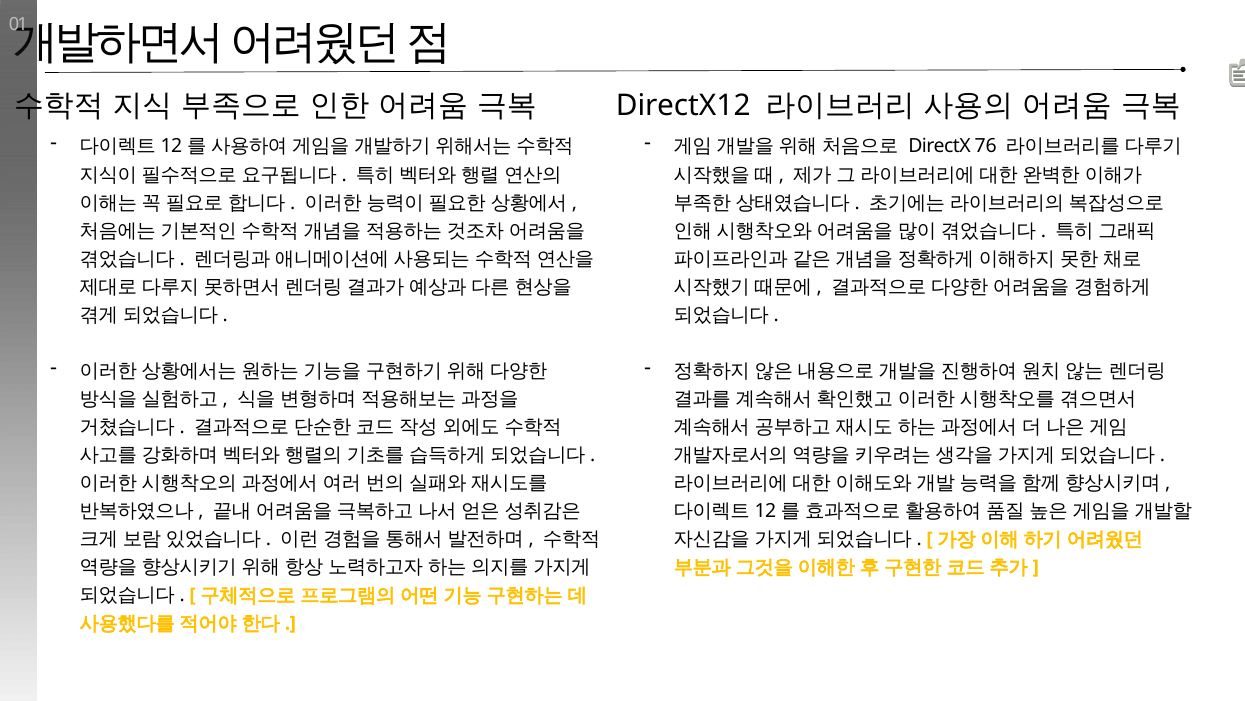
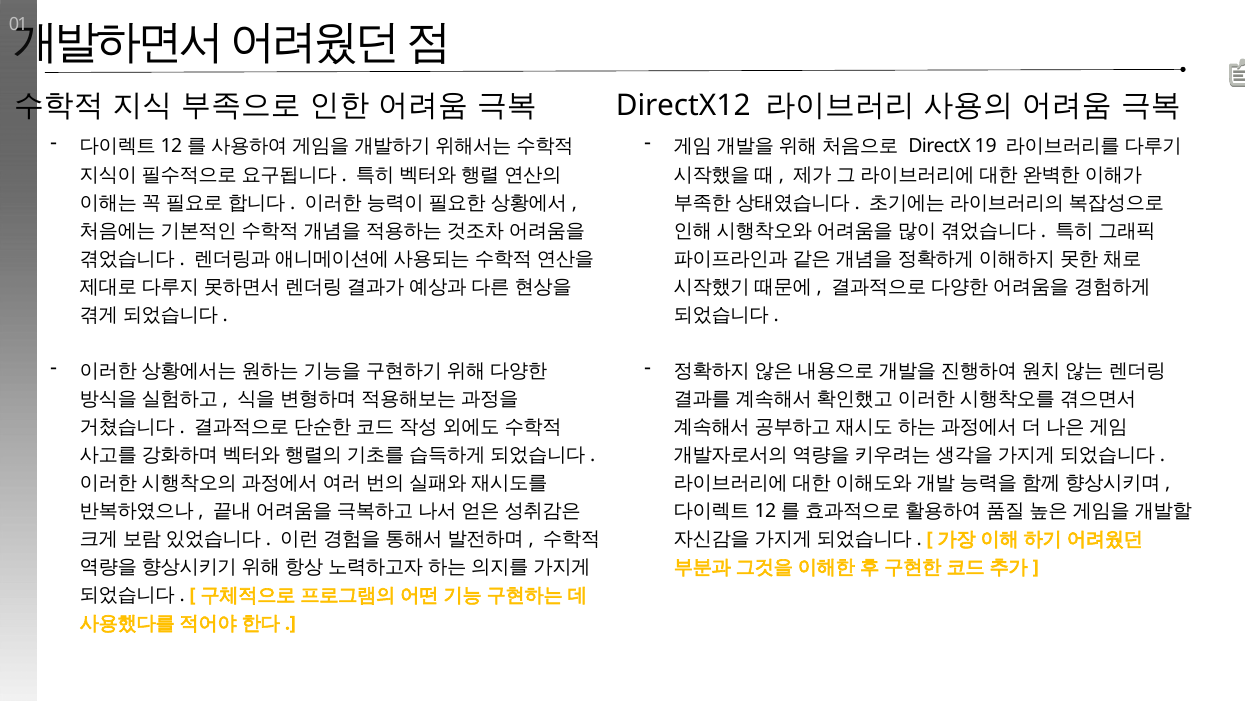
76: 76 -> 19 (986, 146)
